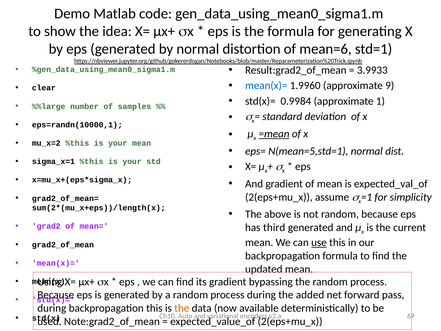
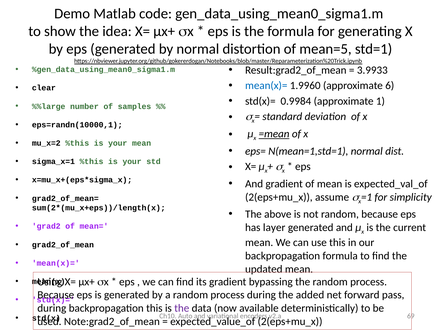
mean=6: mean=6 -> mean=5 (325, 49)
9: 9 -> 6 (390, 86)
N(mean=5,std=1: N(mean=5,std=1 -> N(mean=1,std=1 (308, 151)
third: third -> layer (274, 227)
use underline: present -> none (319, 242)
the colour: orange -> purple (182, 308)
